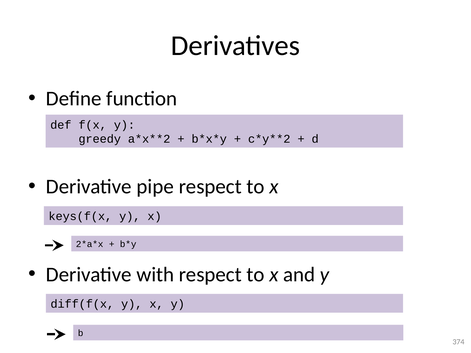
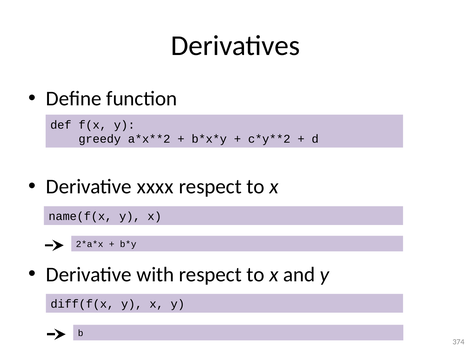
pipe: pipe -> xxxx (155, 187)
keys(f(x: keys(f(x -> name(f(x (80, 217)
